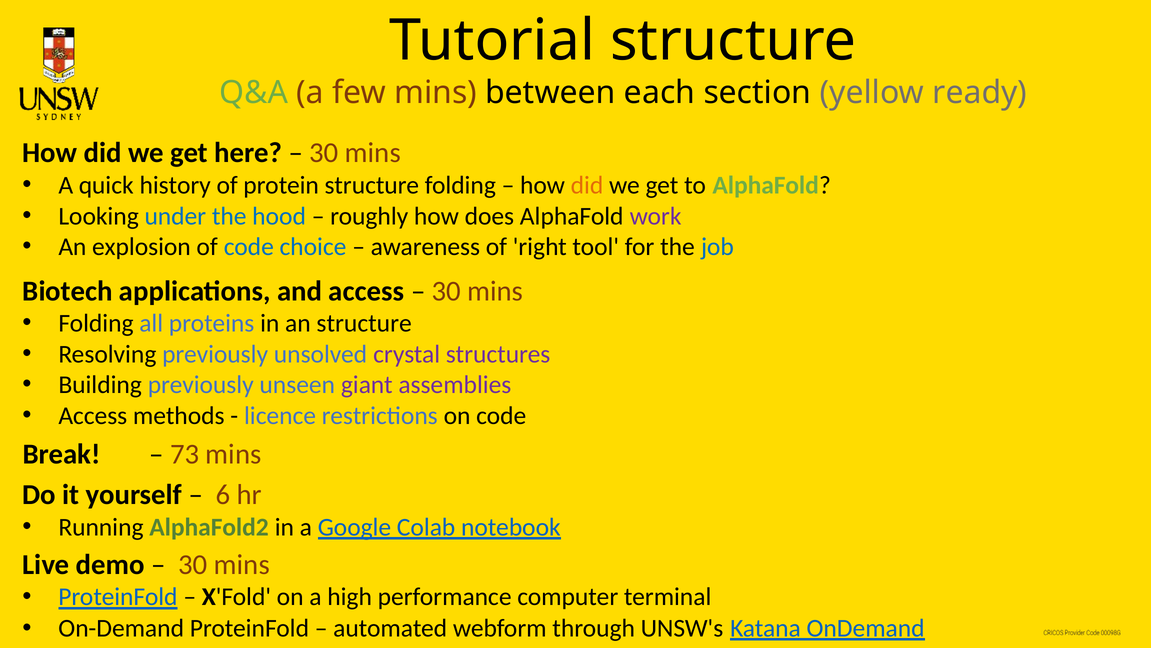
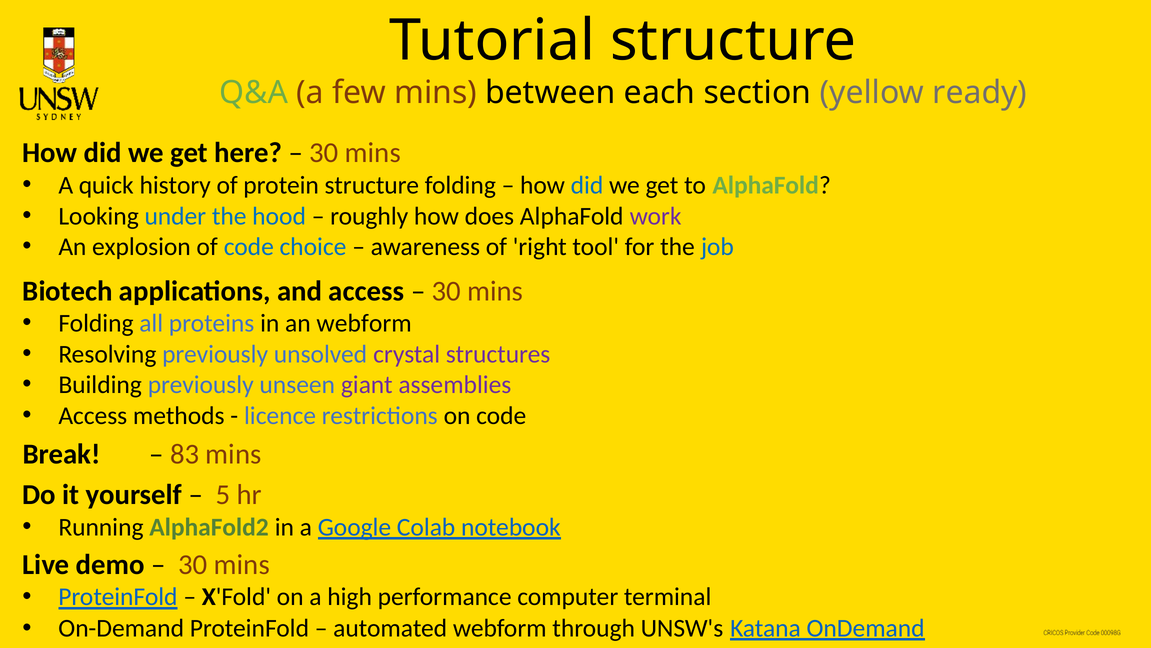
did colour: orange -> blue (587, 185)
an structure: structure -> webform (364, 323)
73: 73 -> 83 (185, 454)
6: 6 -> 5 (223, 494)
